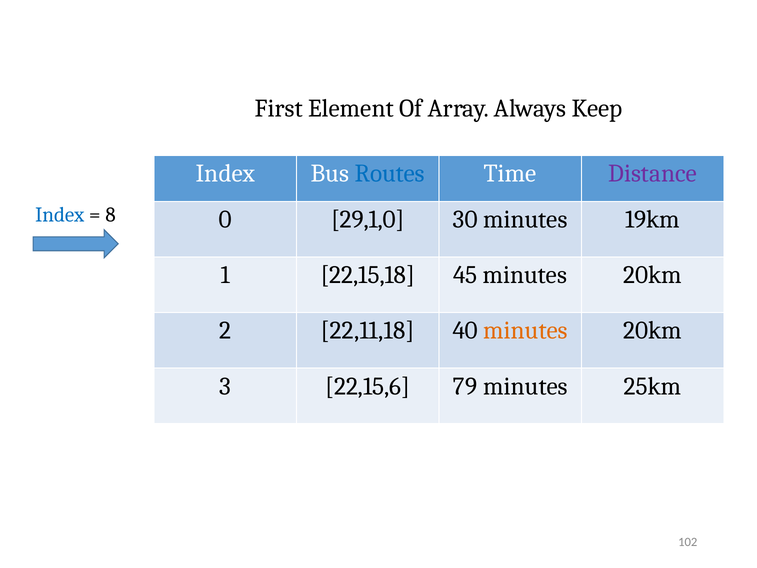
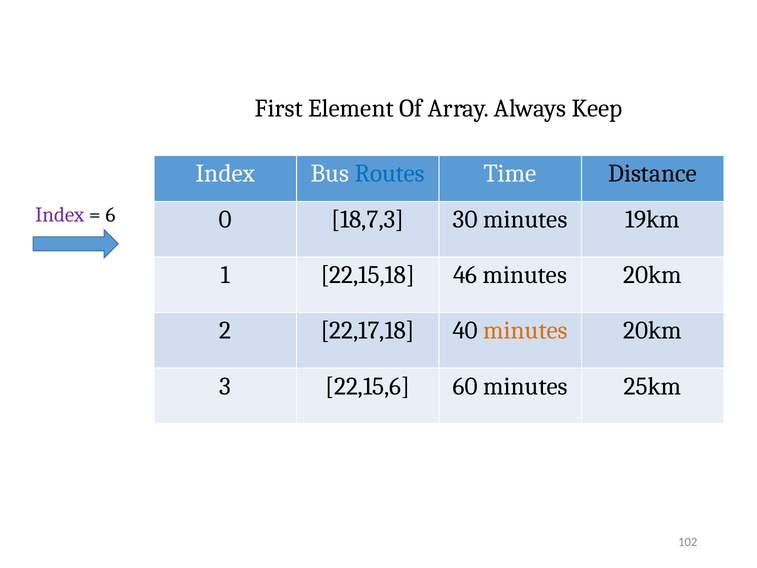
Distance colour: purple -> black (653, 174)
Index colour: blue -> purple (60, 214)
8: 8 -> 6 (111, 214)
29,1,0: 29,1,0 -> 18,7,3 (368, 219)
45: 45 -> 46 (465, 275)
22,11,18: 22,11,18 -> 22,17,18 (368, 331)
79: 79 -> 60 (465, 386)
